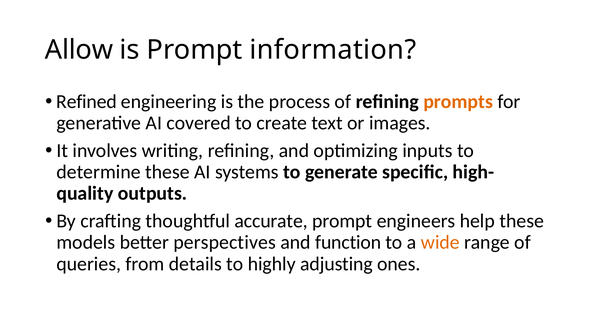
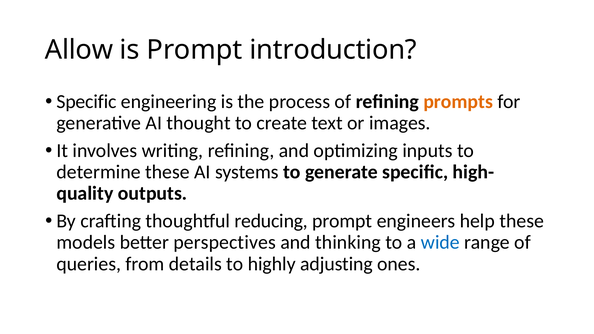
information: information -> introduction (333, 50)
Refined: Refined -> Specific (86, 102)
covered: covered -> thought (199, 123)
accurate: accurate -> reducing (271, 221)
function: function -> thinking (348, 243)
wide colour: orange -> blue (440, 243)
